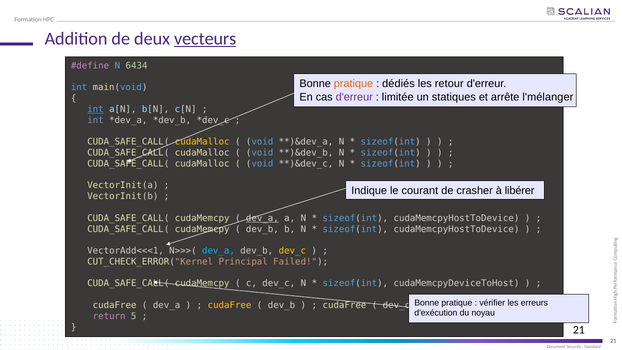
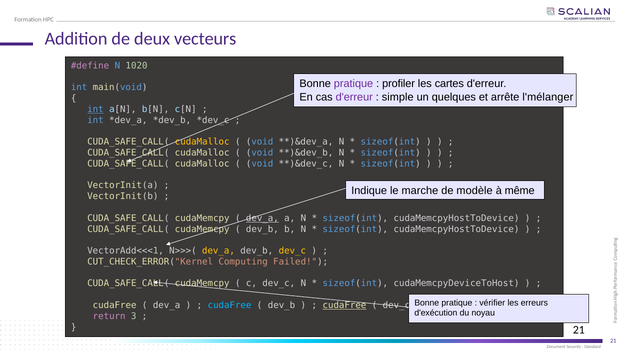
vecteurs underline: present -> none (205, 39)
6434: 6434 -> 1020 (137, 66)
pratique colour: orange -> purple (354, 84)
dédiés: dédiés -> profiler (399, 84)
retour: retour -> cartes (449, 84)
limitée: limitée -> simple (398, 97)
statiques: statiques -> quelques (454, 97)
courant: courant -> marche (420, 191)
crasher: crasher -> modèle (475, 191)
libérer: libérer -> même (520, 191)
dev_a colour: light blue -> yellow (218, 251)
Principal: Principal -> Computing (243, 262)
cudaFree colour: yellow -> light blue (230, 305)
cudaFree underline: none -> present (344, 305)
5: 5 -> 3 (134, 316)
